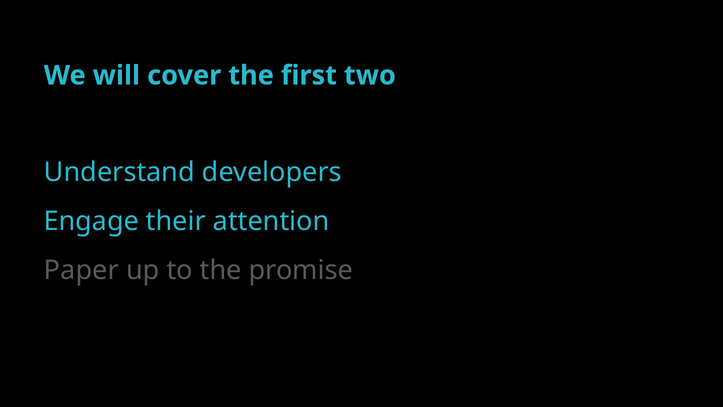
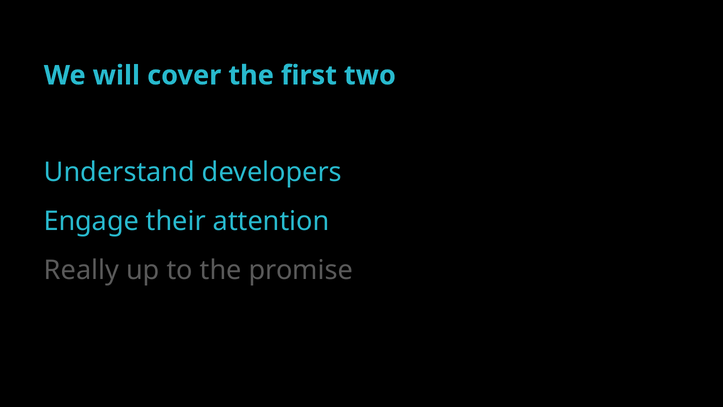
Paper: Paper -> Really (81, 270)
